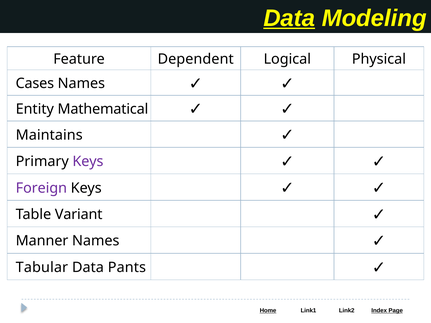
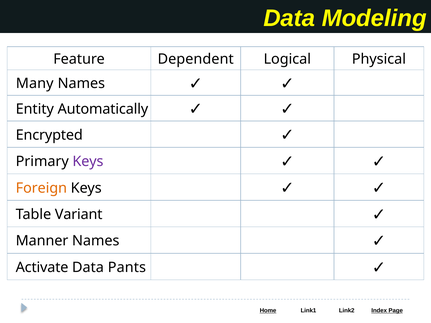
Data underline: present -> none (289, 18)
Cases: Cases -> Many (35, 84)
Mathematical: Mathematical -> Automatically (103, 109)
Maintains: Maintains -> Encrypted (49, 135)
Foreign colour: purple -> orange (41, 188)
Tabular: Tabular -> Activate (42, 268)
